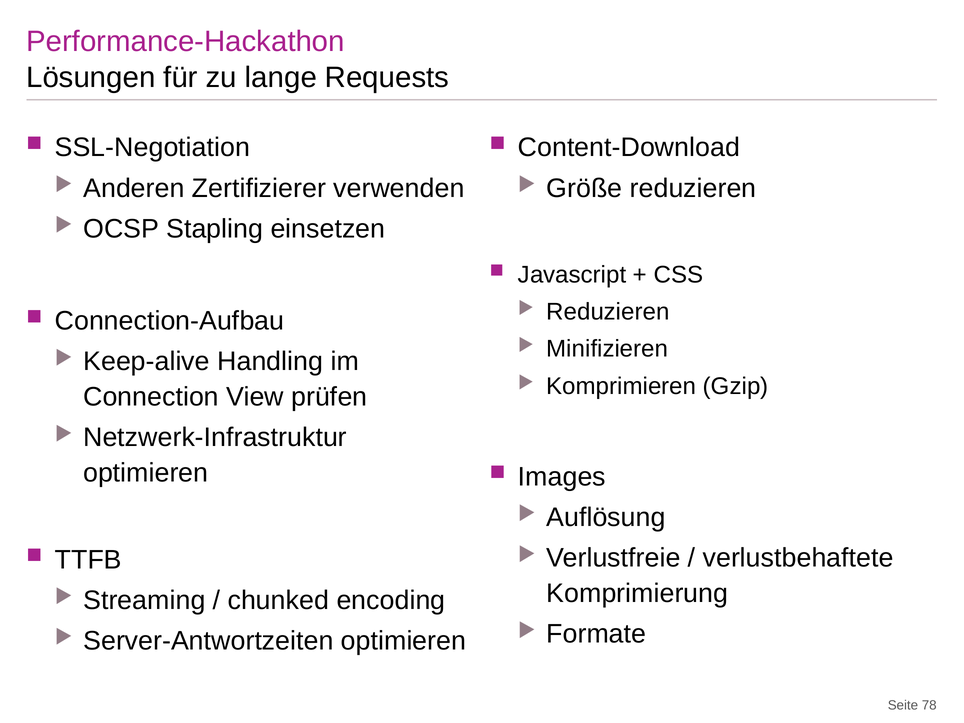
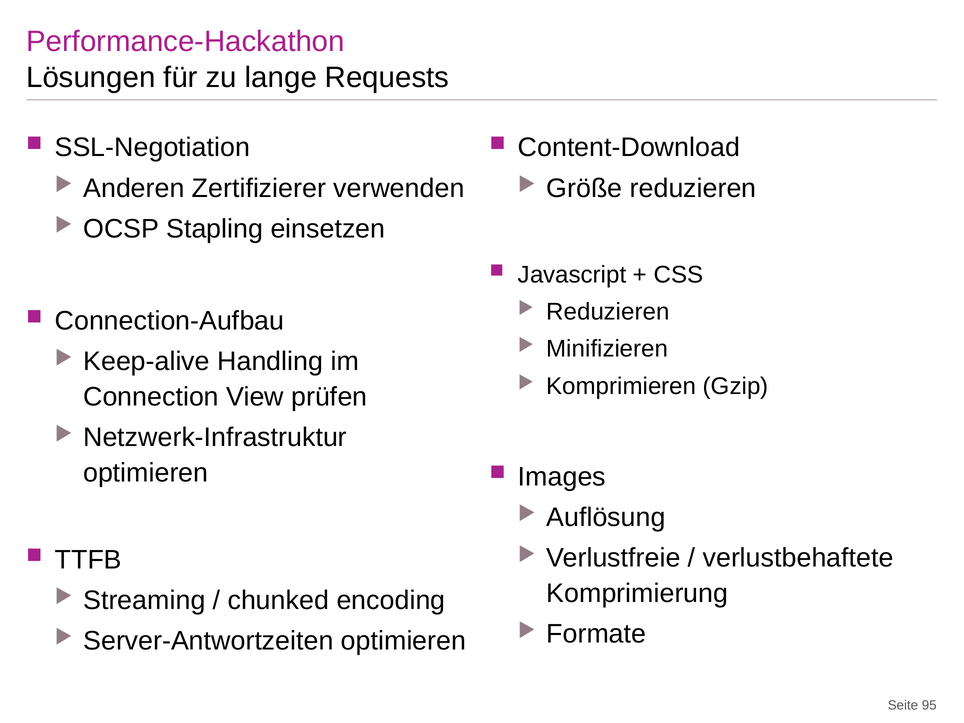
78: 78 -> 95 (929, 705)
